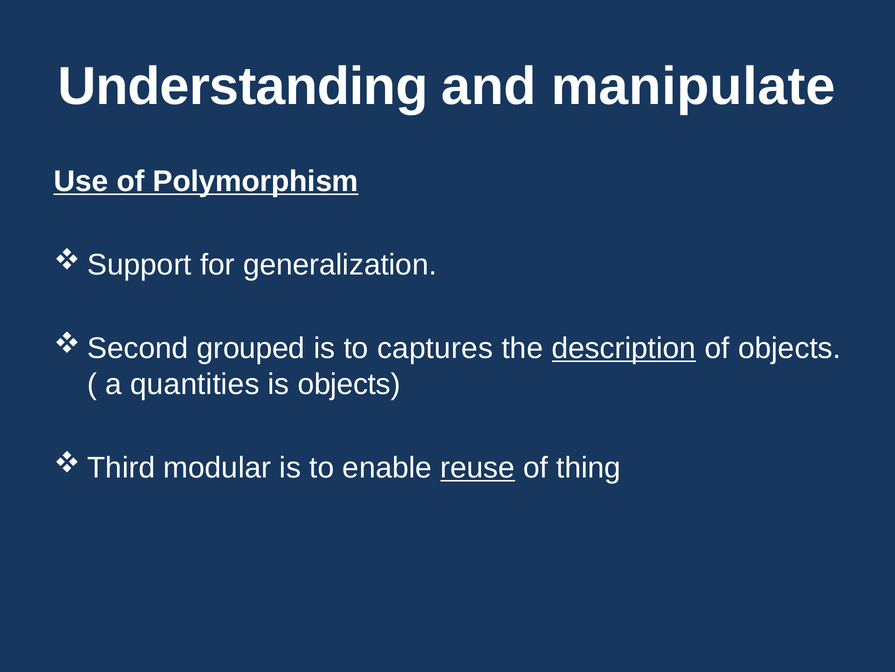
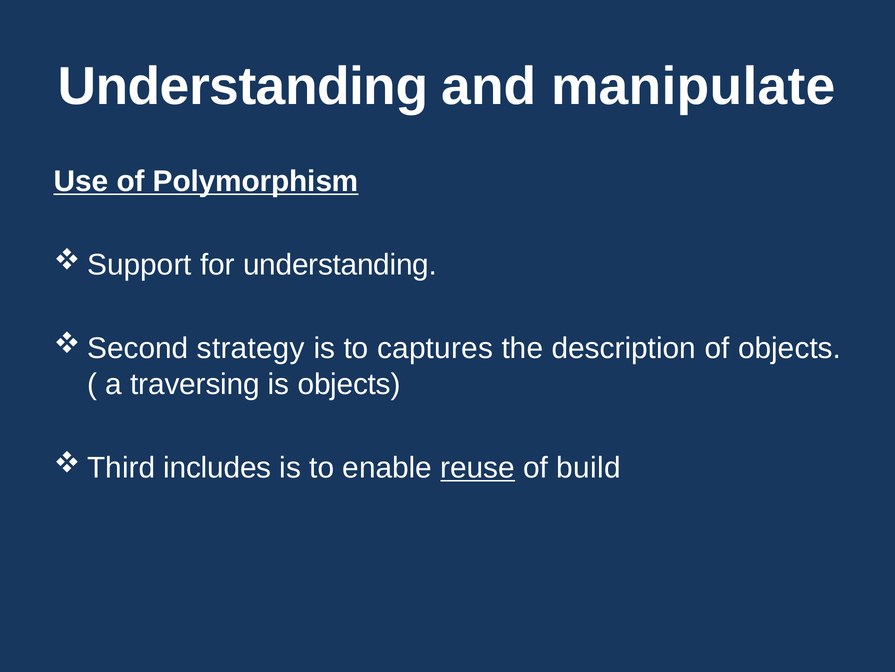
for generalization: generalization -> understanding (340, 265)
grouped: grouped -> strategy (251, 348)
description underline: present -> none (624, 348)
quantities: quantities -> traversing (195, 384)
modular: modular -> includes (217, 467)
thing: thing -> build (589, 467)
